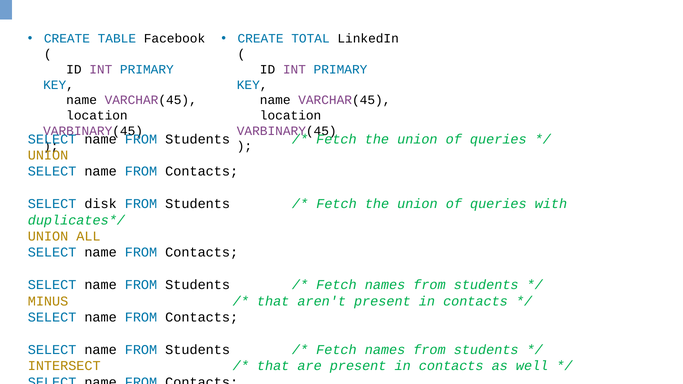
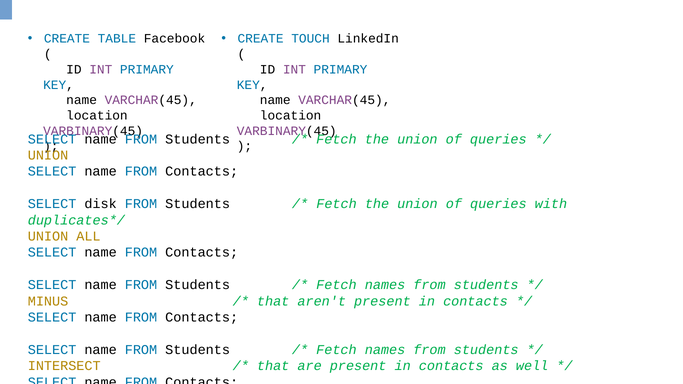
TOTAL: TOTAL -> TOUCH (311, 39)
